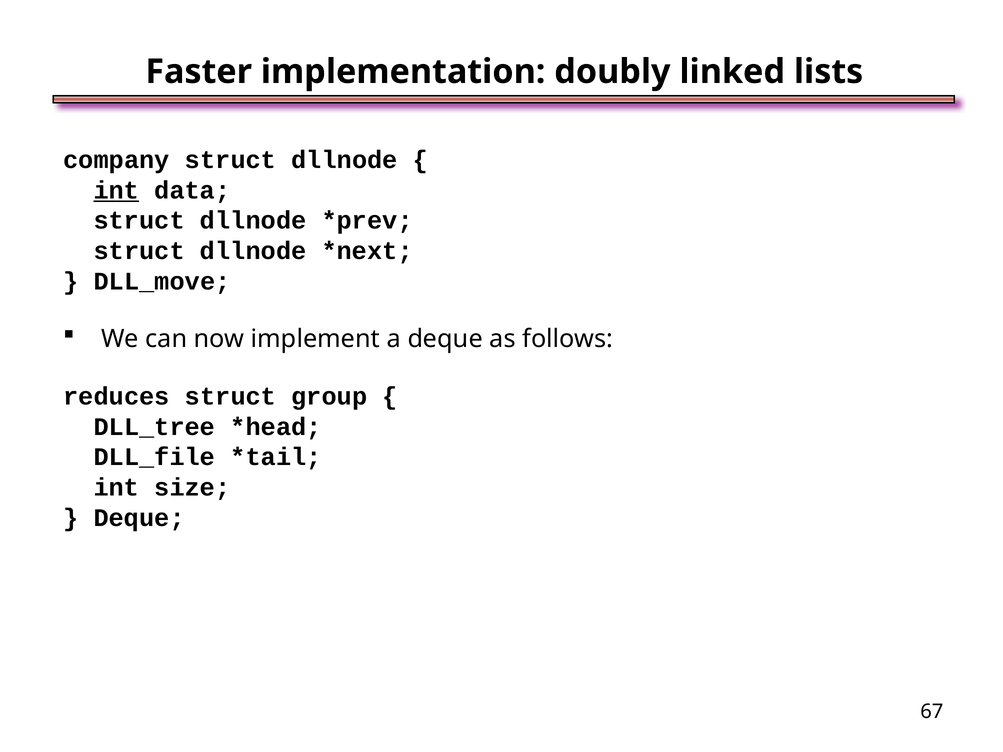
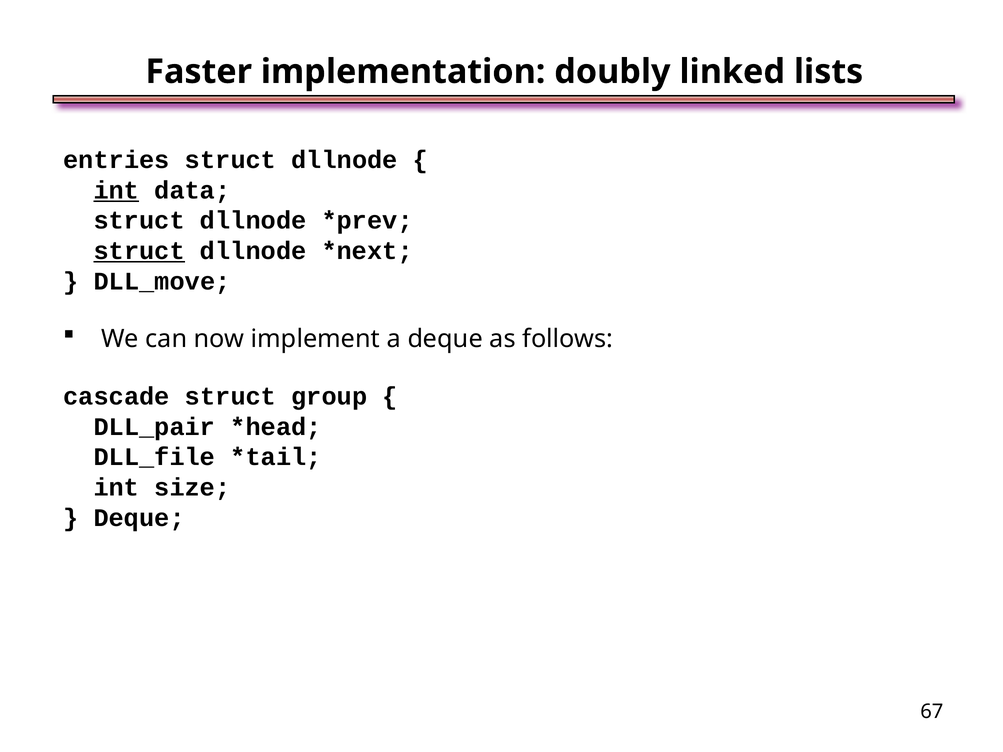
company: company -> entries (116, 160)
struct underline: none -> present (139, 251)
reduces: reduces -> cascade (116, 397)
DLL_tree: DLL_tree -> DLL_pair (154, 427)
